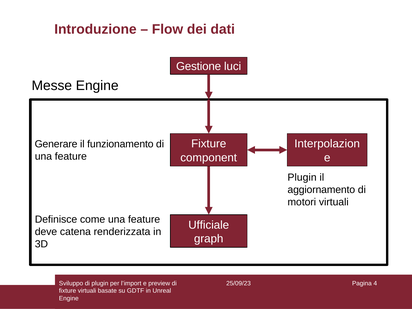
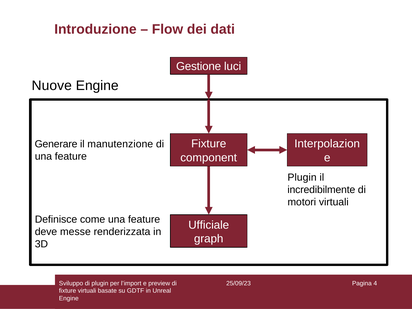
Messe: Messe -> Nuove (52, 86)
funzionamento: funzionamento -> manutenzione (120, 144)
aggiornamento: aggiornamento -> incredibilmente (321, 190)
catena: catena -> messe (75, 232)
